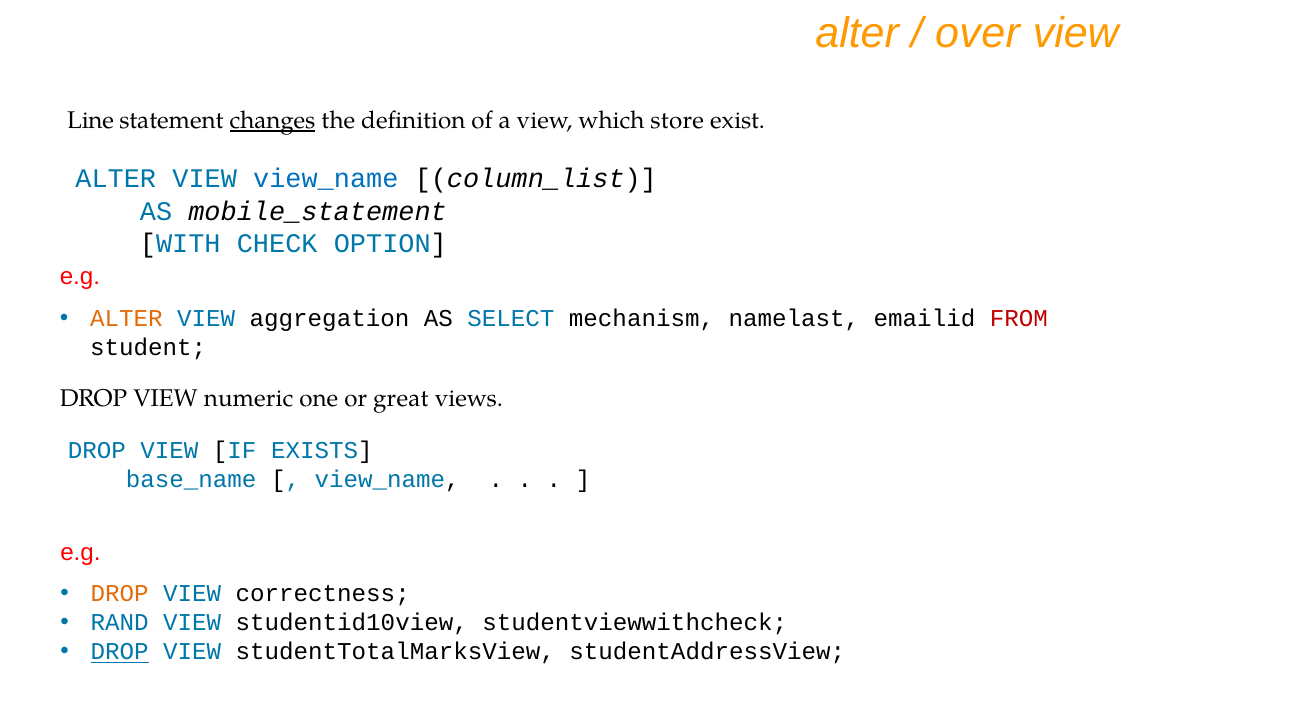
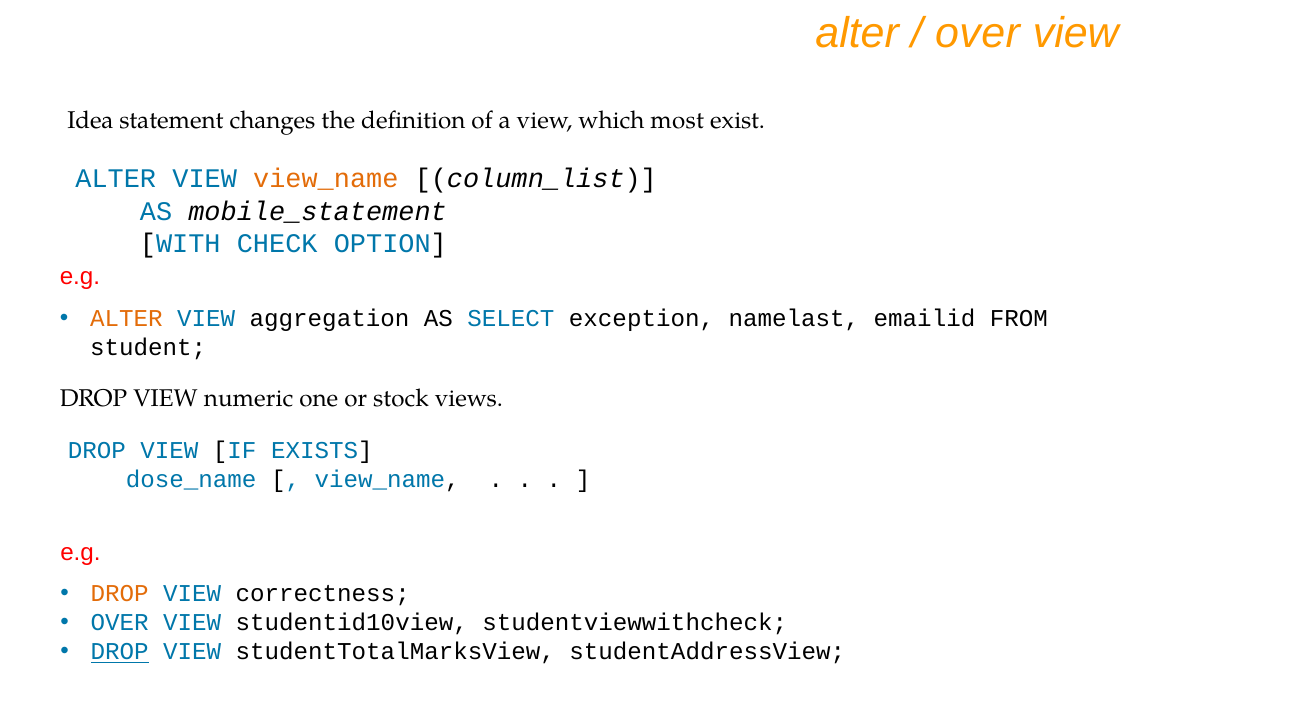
Line: Line -> Idea (91, 121)
changes underline: present -> none (273, 121)
store: store -> most (677, 121)
view_name colour: blue -> orange (326, 179)
mechanism: mechanism -> exception (642, 319)
FROM colour: red -> black (1019, 319)
great: great -> stock (401, 399)
base_name: base_name -> dose_name (191, 480)
RAND: RAND -> OVER (120, 623)
